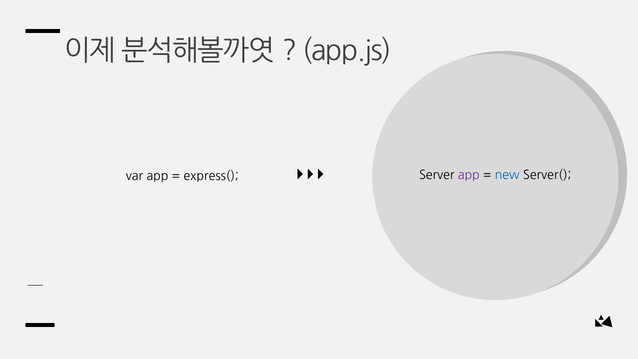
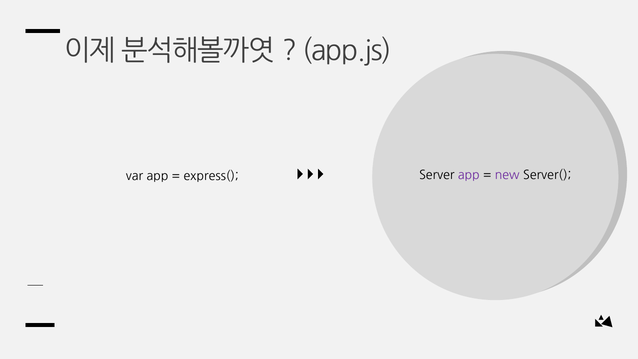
new colour: blue -> purple (507, 175)
